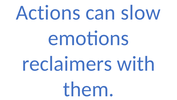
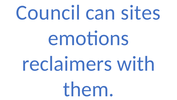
Actions: Actions -> Council (48, 13)
slow: slow -> sites (141, 13)
